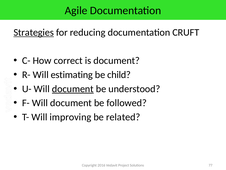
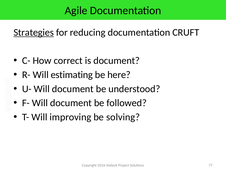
child: child -> here (119, 75)
document underline: present -> none (73, 89)
related: related -> solving (123, 117)
